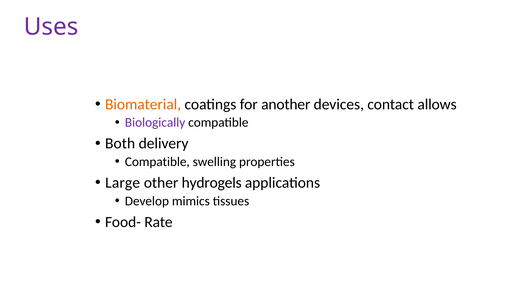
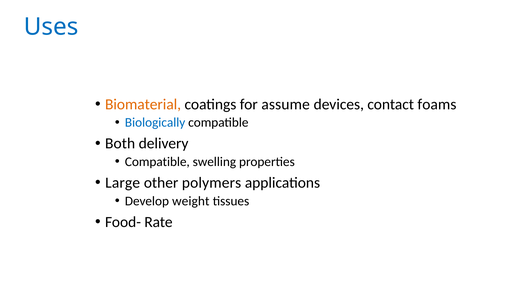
Uses colour: purple -> blue (51, 27)
another: another -> assume (286, 104)
allows: allows -> foams (437, 104)
Biologically colour: purple -> blue (155, 123)
hydrogels: hydrogels -> polymers (212, 183)
mimics: mimics -> weight (191, 201)
